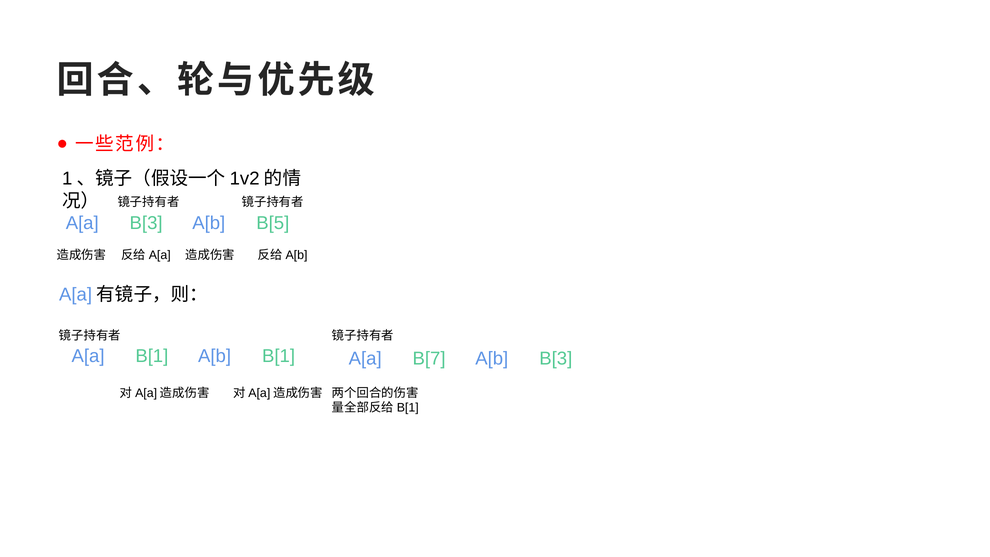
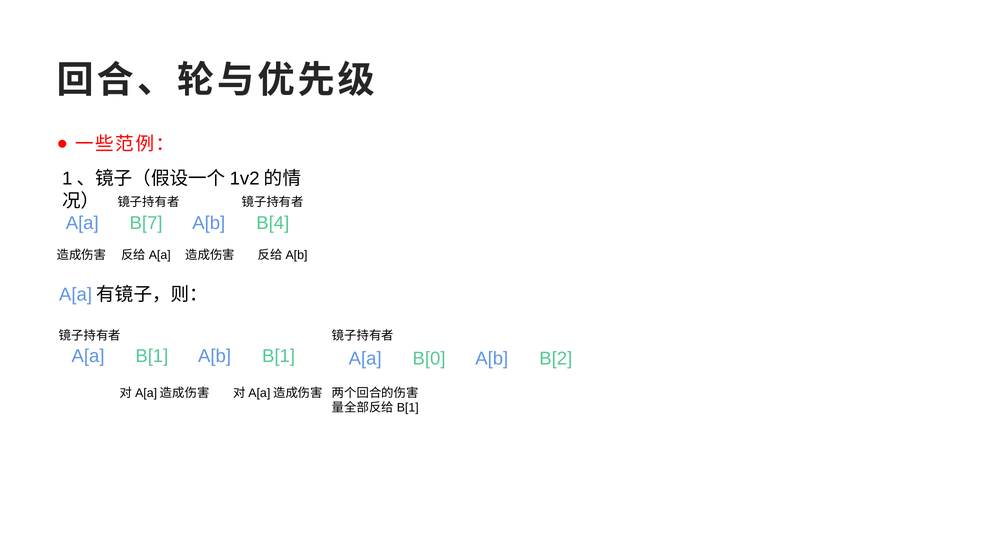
A[a B[3: B[3 -> B[7 (146, 223)
B[5: B[5 -> B[4 (273, 223)
B[7: B[7 -> B[0 (429, 358)
A[b B[3: B[3 -> B[2 (556, 358)
